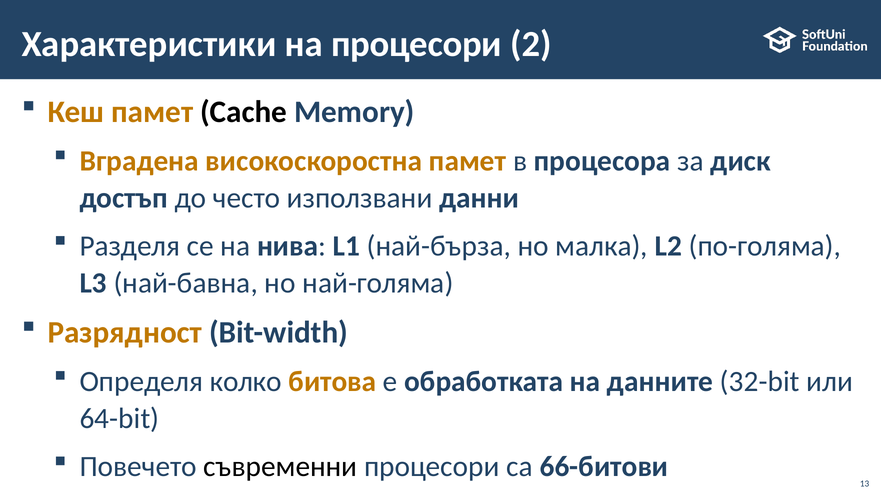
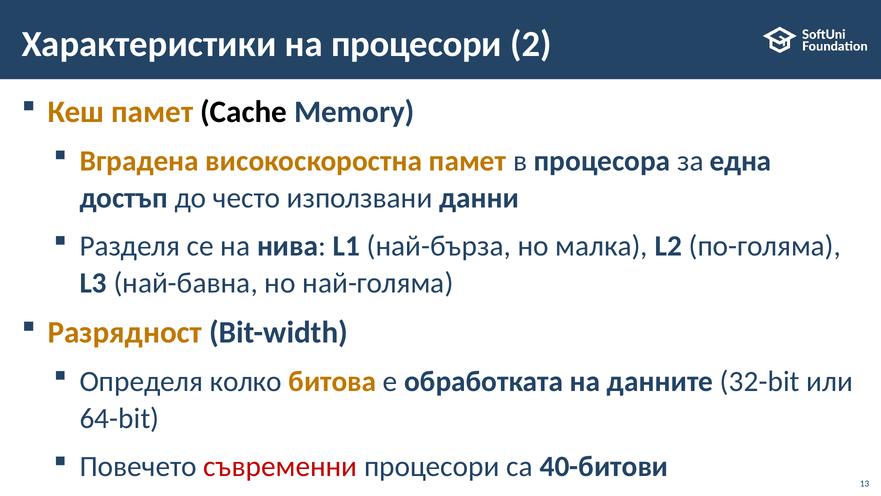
диск: диск -> една (741, 161)
съвременни colour: black -> red (280, 466)
66-битови: 66-битови -> 40-битови (604, 466)
